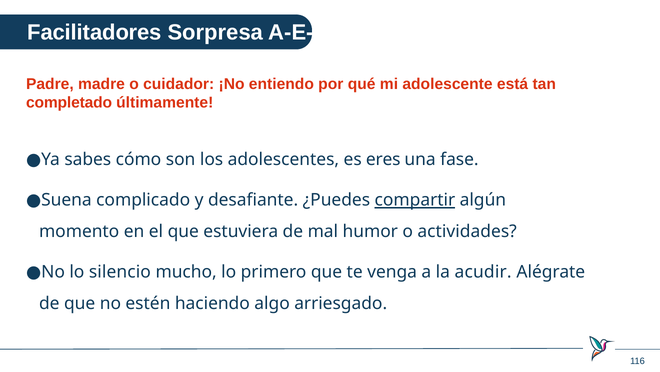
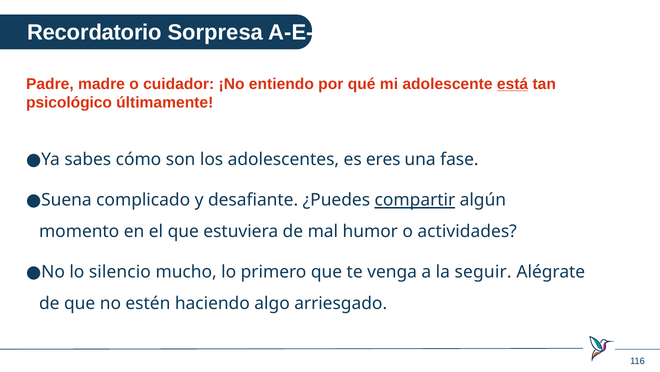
Facilitadores: Facilitadores -> Recordatorio (95, 32)
está underline: none -> present (513, 84)
completado: completado -> psicológico (69, 103)
acudir: acudir -> seguir (483, 272)
